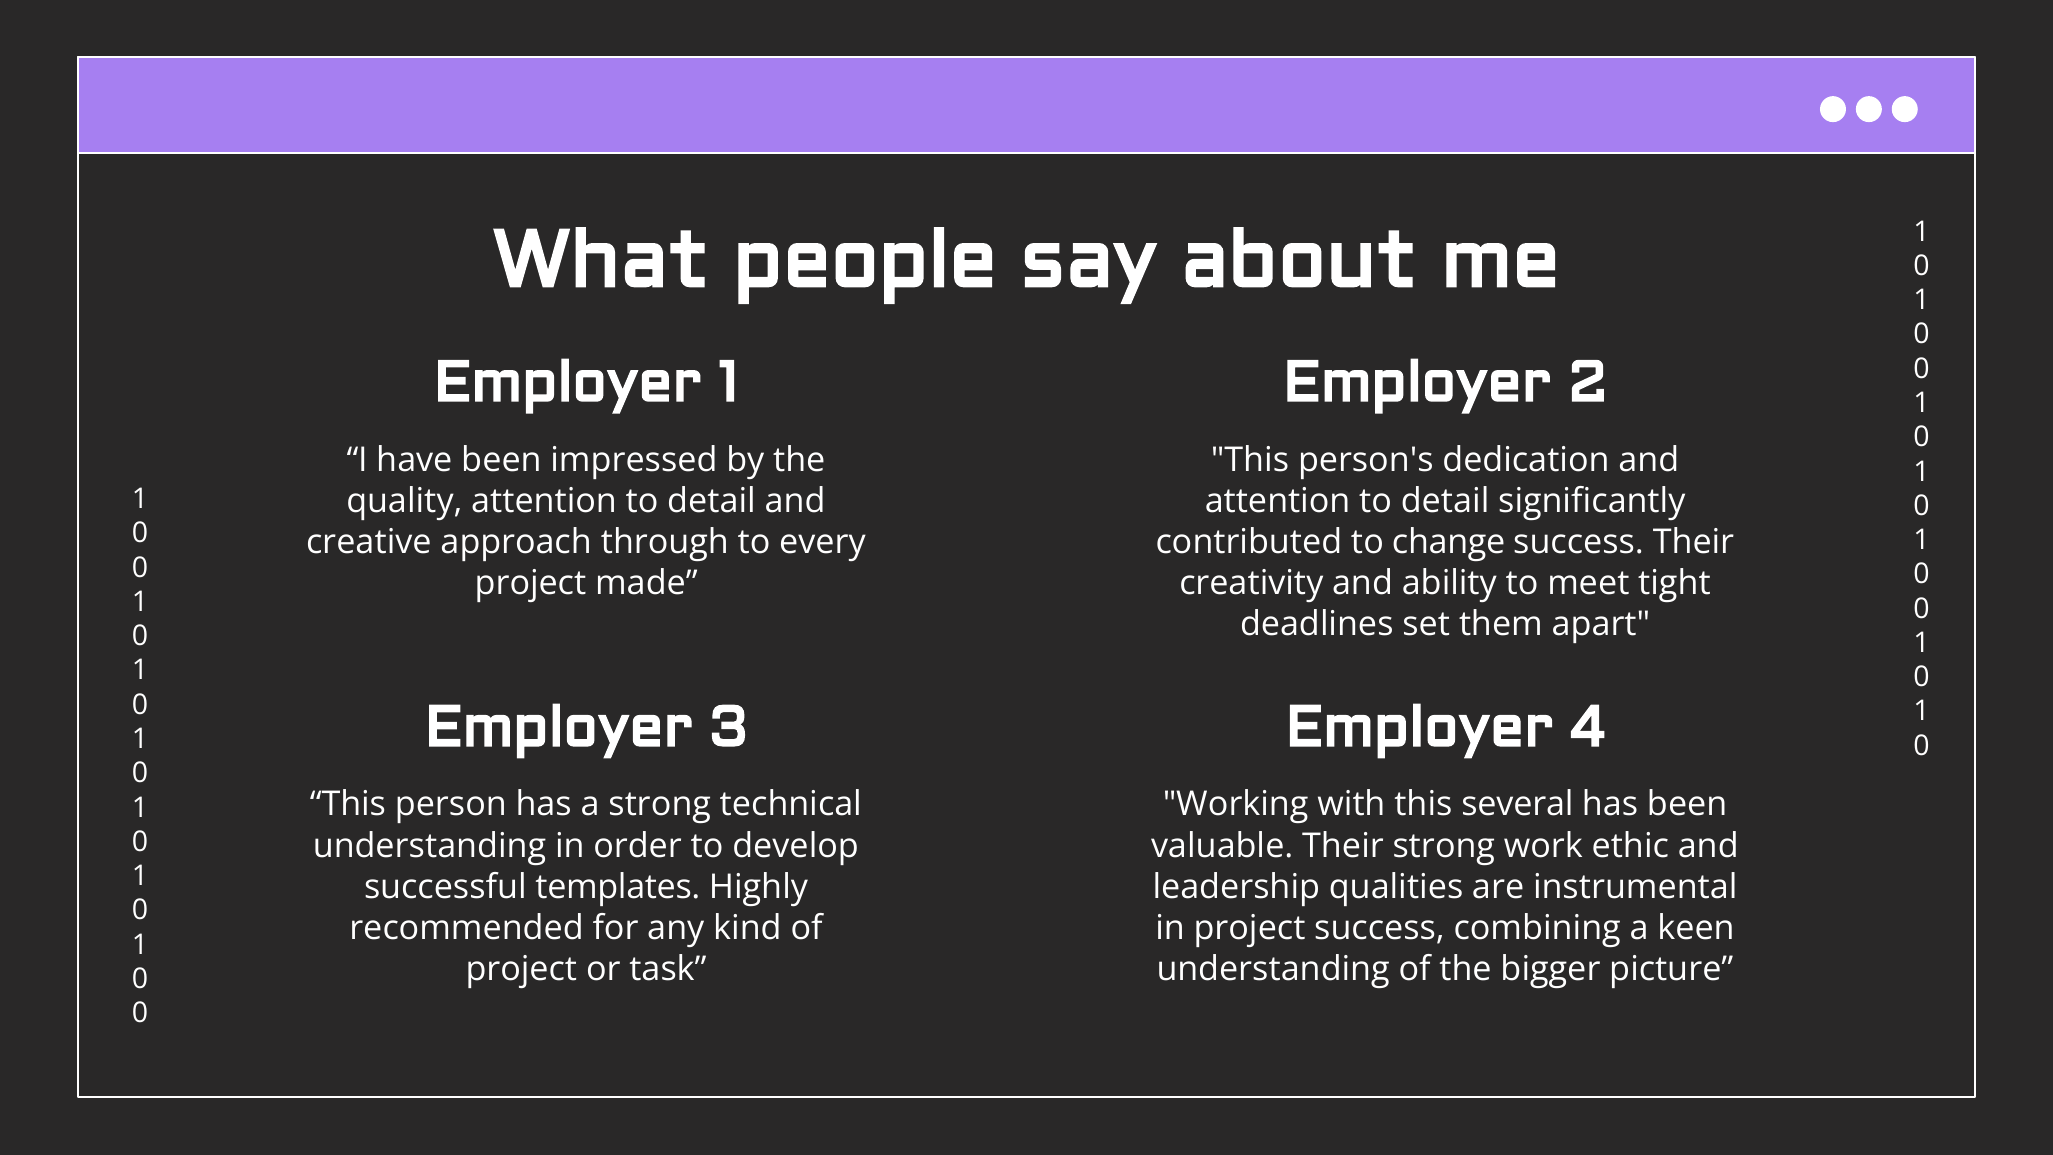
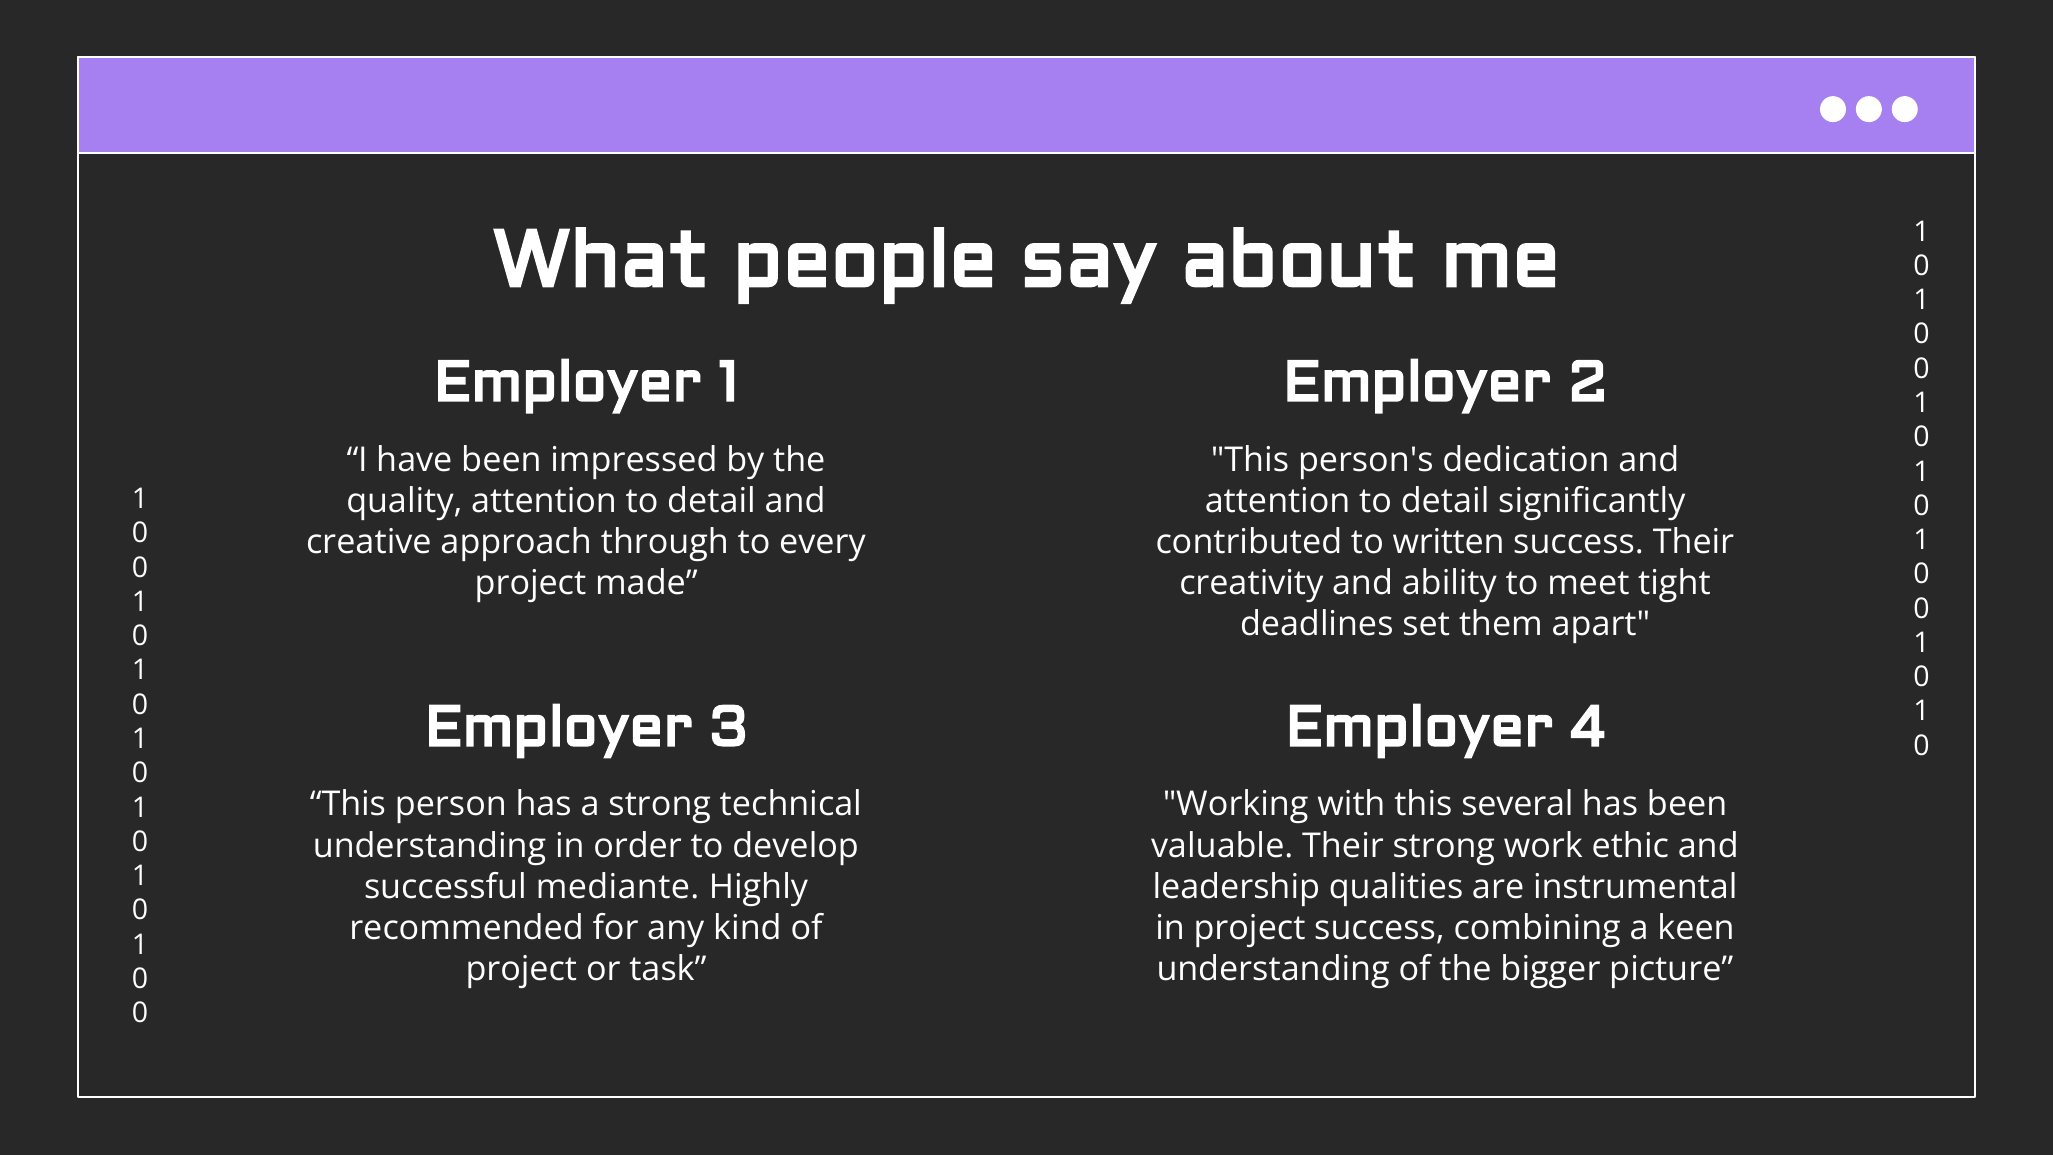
change: change -> written (1449, 542)
templates: templates -> mediante (618, 887)
